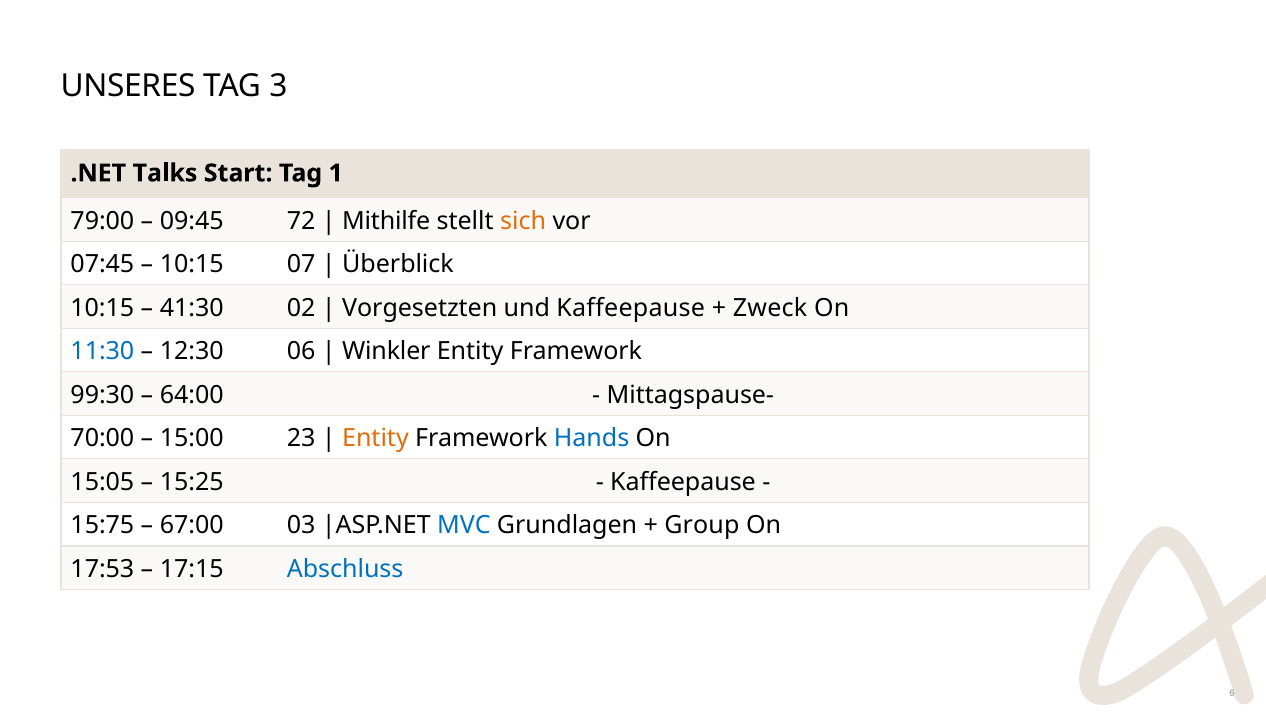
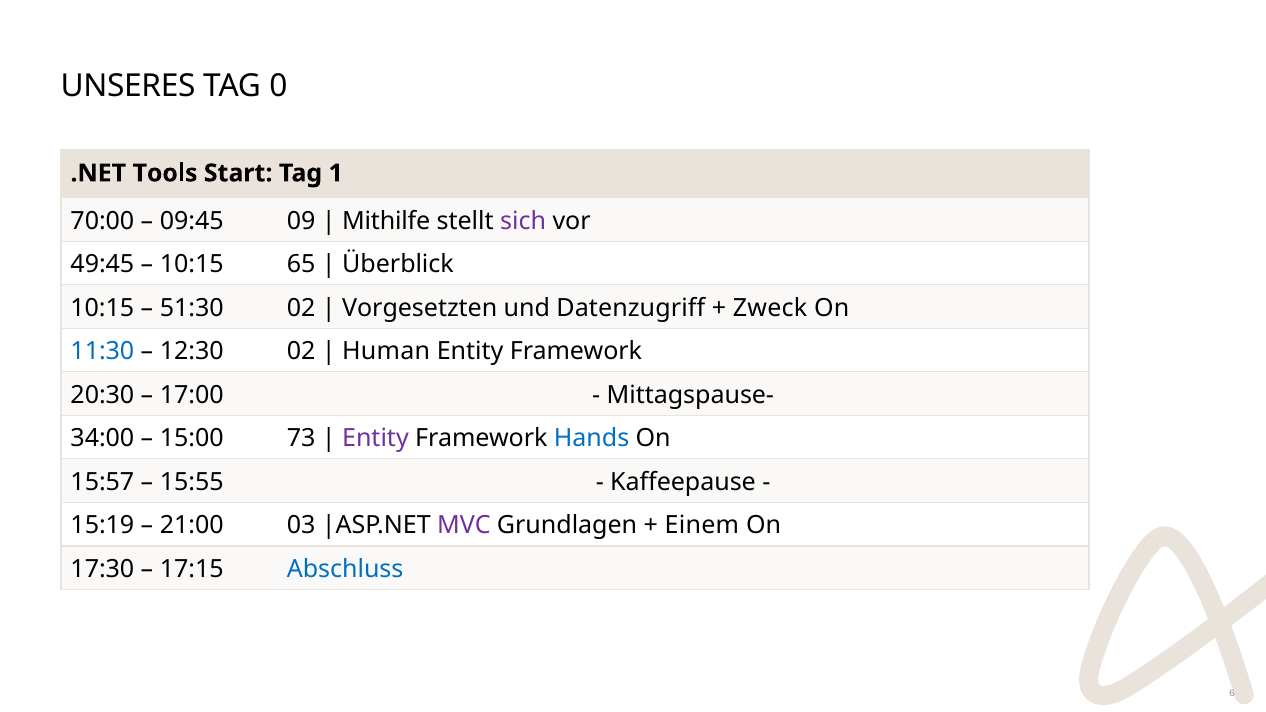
3: 3 -> 0 (278, 86)
Talks: Talks -> Tools (165, 173)
79:00: 79:00 -> 70:00 (102, 221)
72: 72 -> 09 (301, 221)
sich colour: orange -> purple (523, 221)
07:45: 07:45 -> 49:45 (102, 265)
07: 07 -> 65 (301, 265)
41:30: 41:30 -> 51:30 (192, 308)
und Kaffeepause: Kaffeepause -> Datenzugriff (631, 308)
12:30 06: 06 -> 02 (301, 352)
Winkler: Winkler -> Human (386, 352)
99:30: 99:30 -> 20:30 (102, 395)
64:00: 64:00 -> 17:00 (192, 395)
70:00: 70:00 -> 34:00 (102, 439)
23: 23 -> 73 (301, 439)
Entity colour: orange -> purple (375, 439)
15:05: 15:05 -> 15:57 (102, 482)
15:25: 15:25 -> 15:55 (192, 482)
15:75: 15:75 -> 15:19 (102, 526)
67:00: 67:00 -> 21:00 (192, 526)
MVC colour: blue -> purple (464, 526)
Group: Group -> Einem (702, 526)
17:53: 17:53 -> 17:30 (102, 569)
